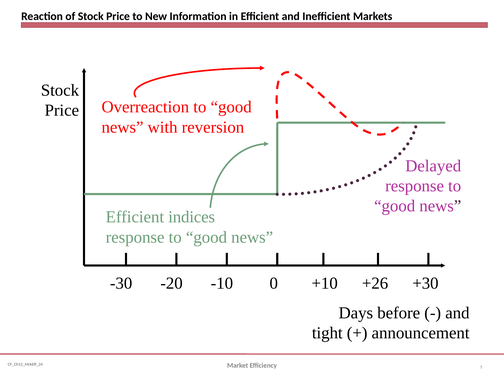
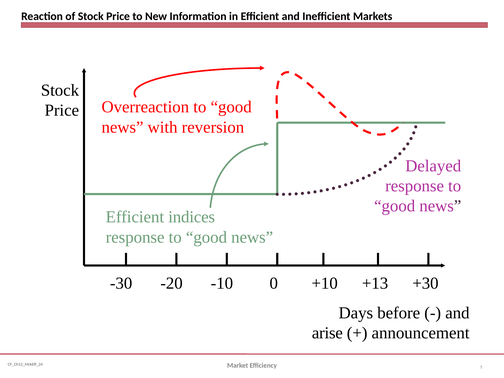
+26: +26 -> +13 (375, 283)
tight: tight -> arise (327, 333)
